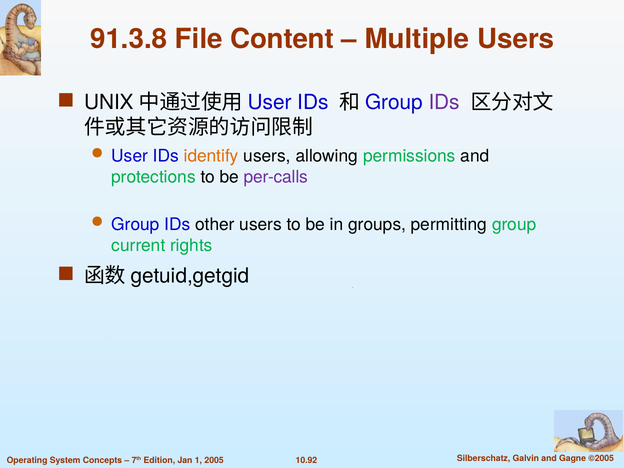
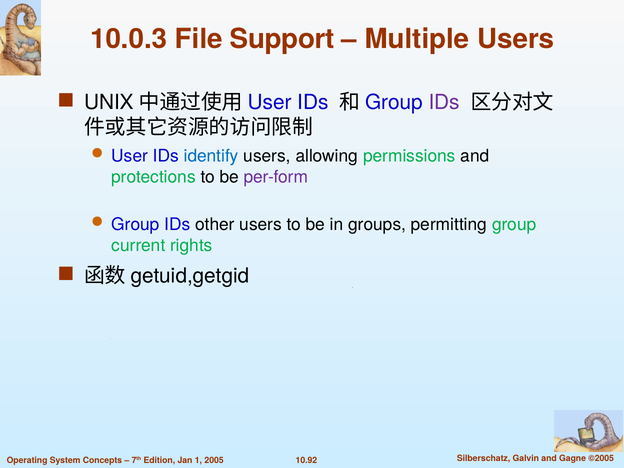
91.3.8: 91.3.8 -> 10.0.3 (129, 39)
Content: Content -> Support (282, 39)
identify colour: orange -> blue (211, 156)
per-calls: per-calls -> per-form (276, 177)
